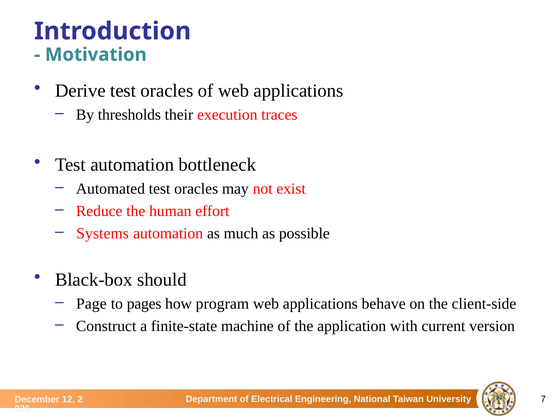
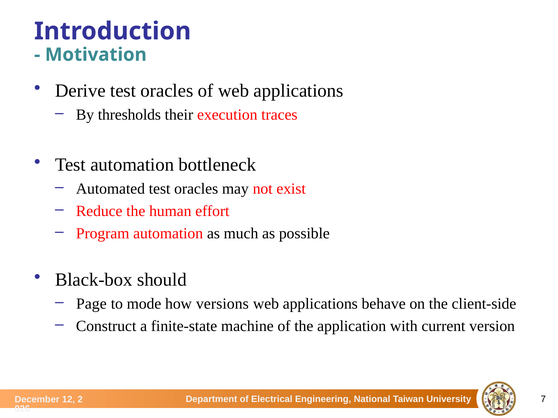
Systems: Systems -> Program (103, 234)
pages: pages -> mode (144, 304)
program: program -> versions (222, 304)
